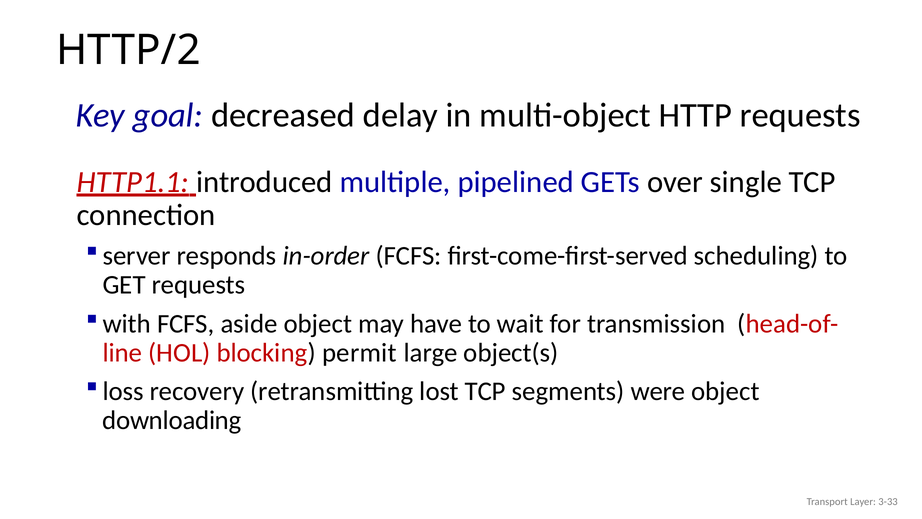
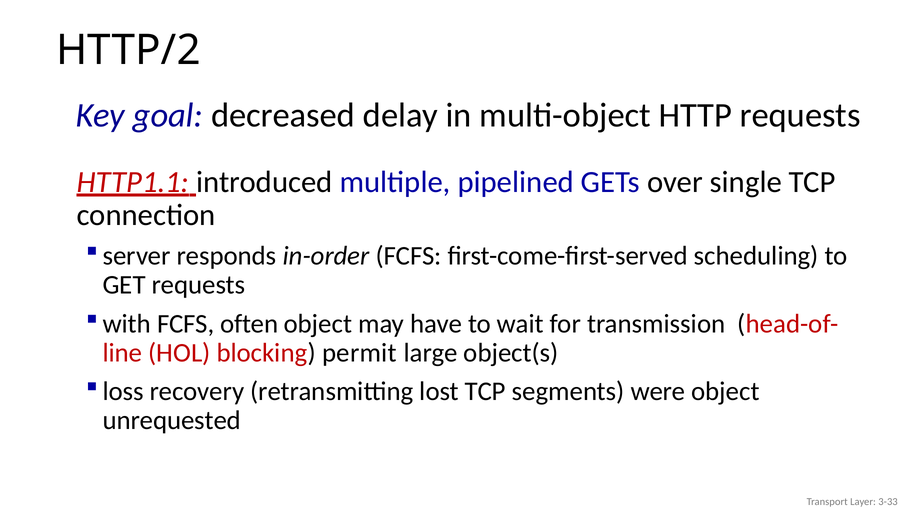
aside: aside -> often (249, 323)
downloading: downloading -> unrequested (172, 420)
